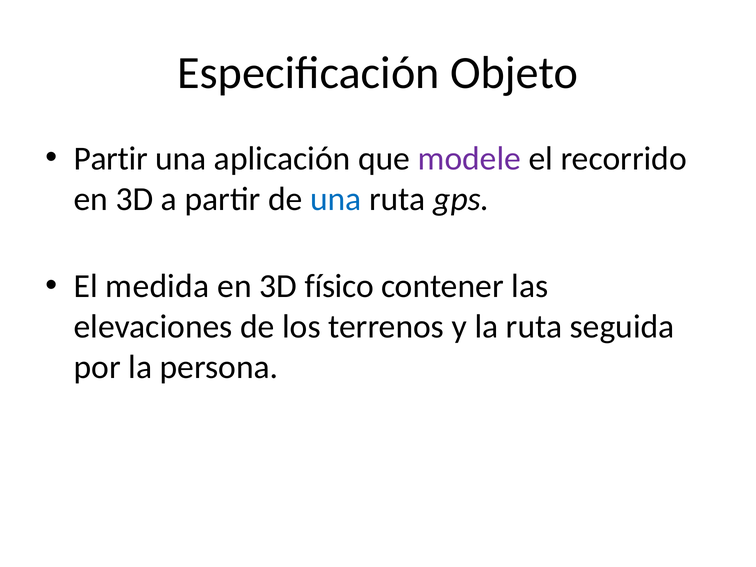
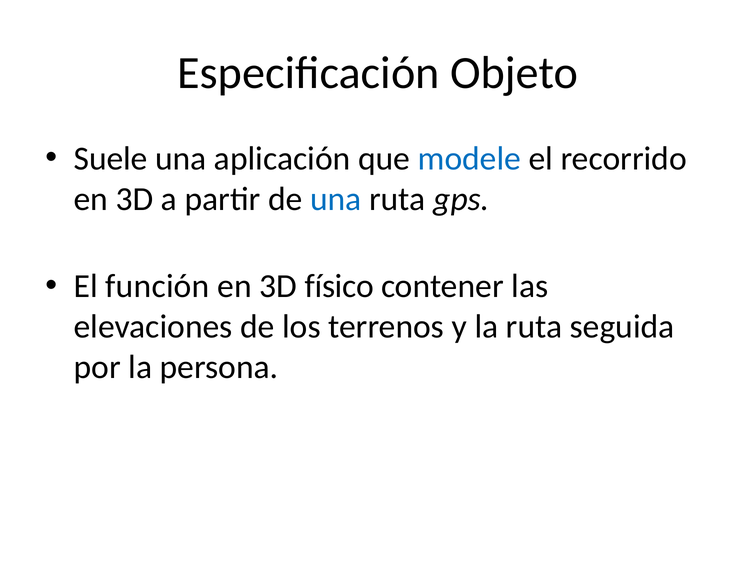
Partir: Partir -> Suele (111, 159)
modele colour: purple -> blue (469, 159)
medida: medida -> función (157, 286)
